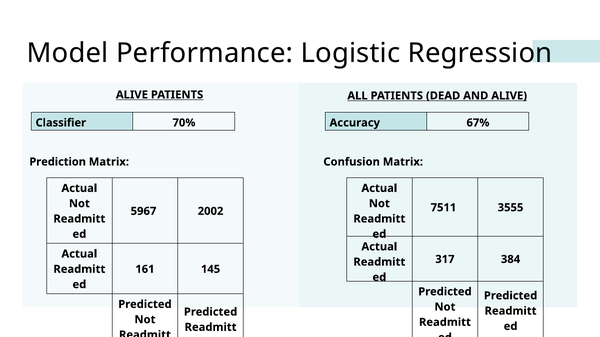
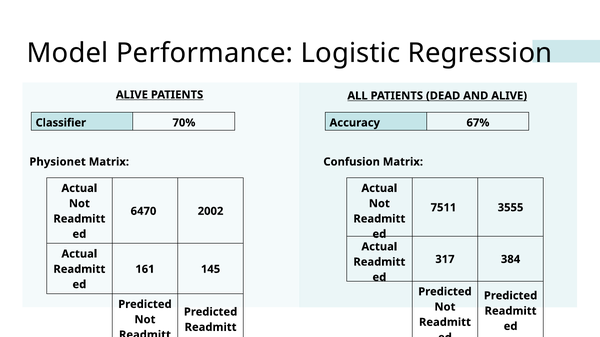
Prediction: Prediction -> Physionet (58, 162)
5967: 5967 -> 6470 (143, 211)
